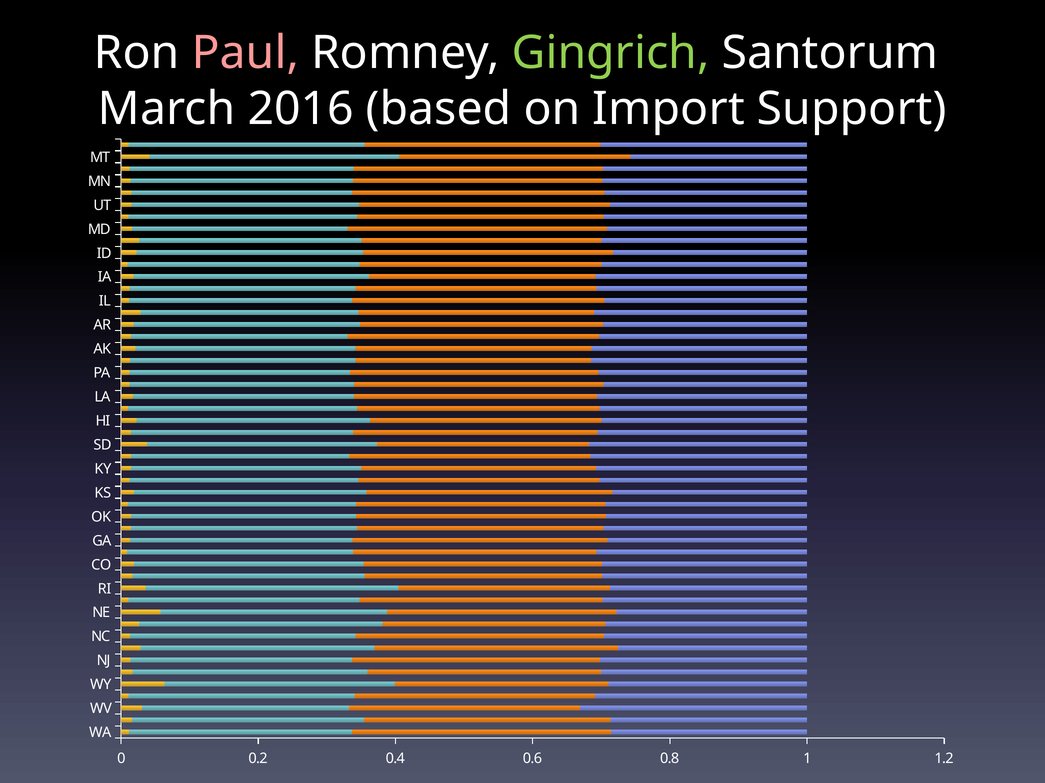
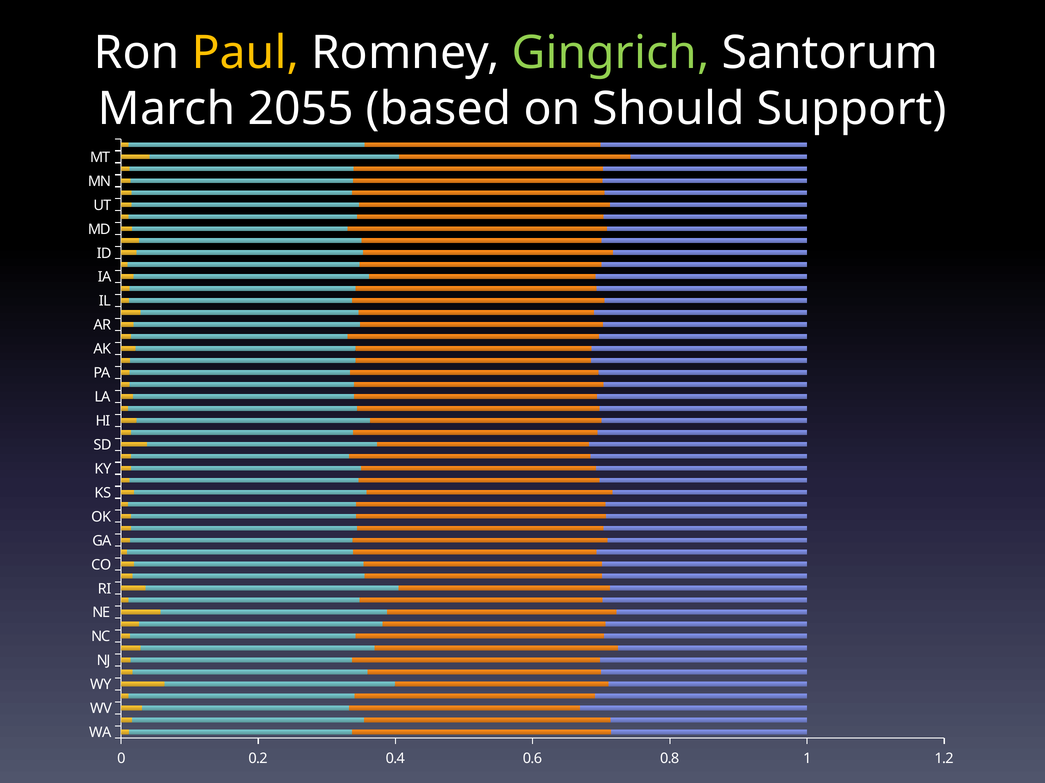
Paul colour: pink -> yellow (245, 53)
2016: 2016 -> 2055 (301, 109)
Import: Import -> Should (669, 109)
